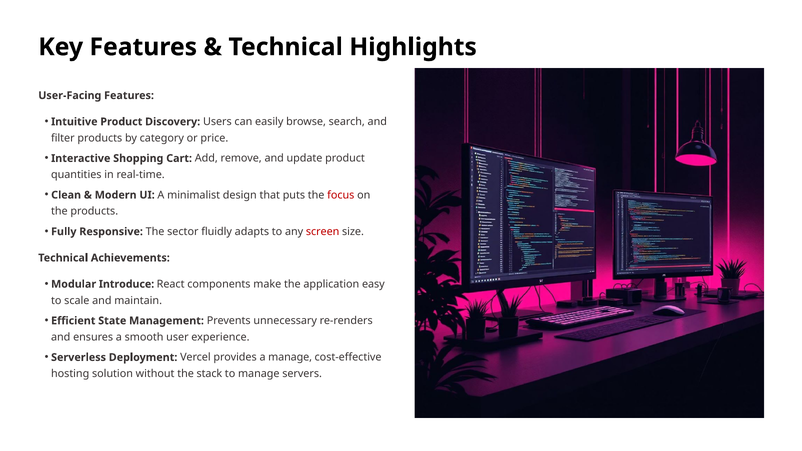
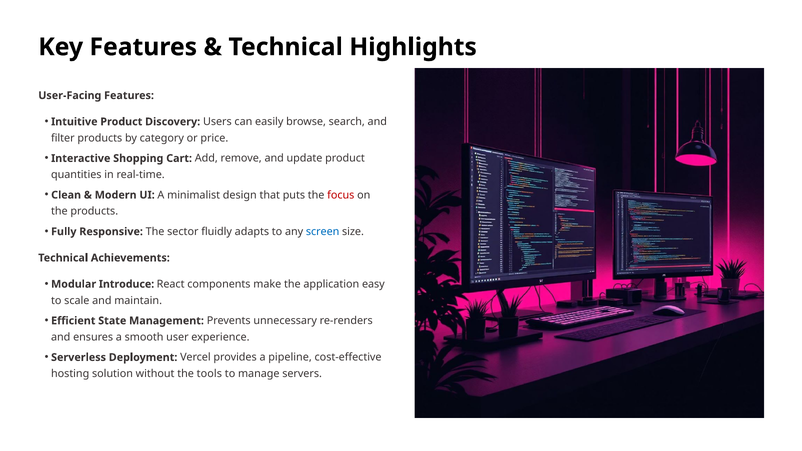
screen colour: red -> blue (323, 232)
a manage: manage -> pipeline (290, 357)
stack: stack -> tools (209, 374)
